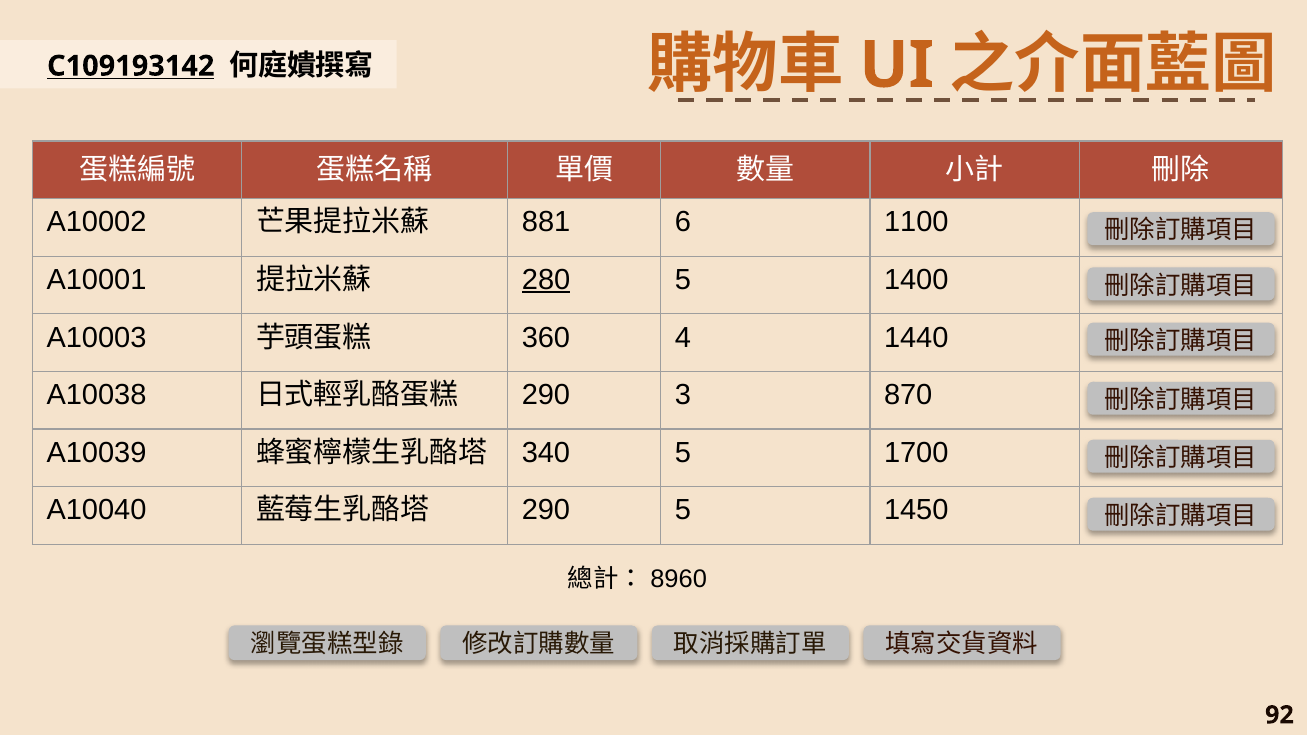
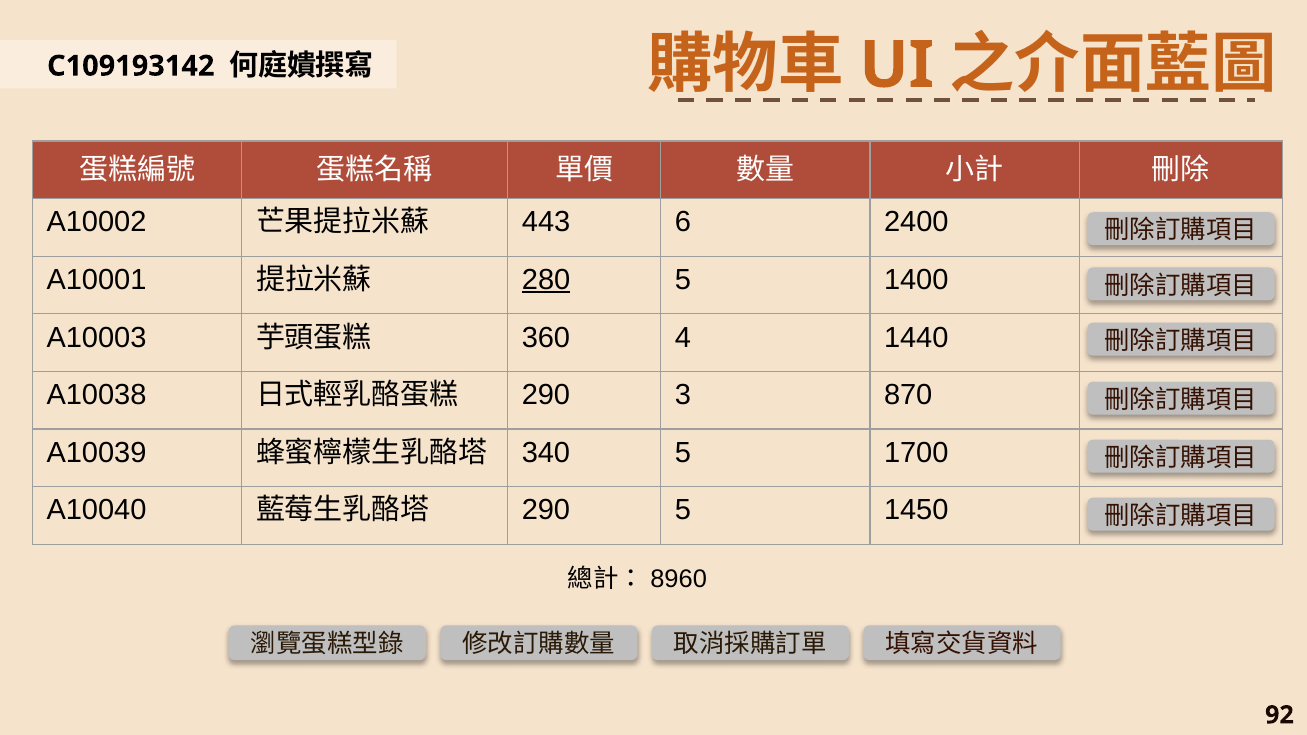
C109193142 underline: present -> none (131, 66)
881: 881 -> 443 (546, 222)
1100: 1100 -> 2400 (916, 222)
